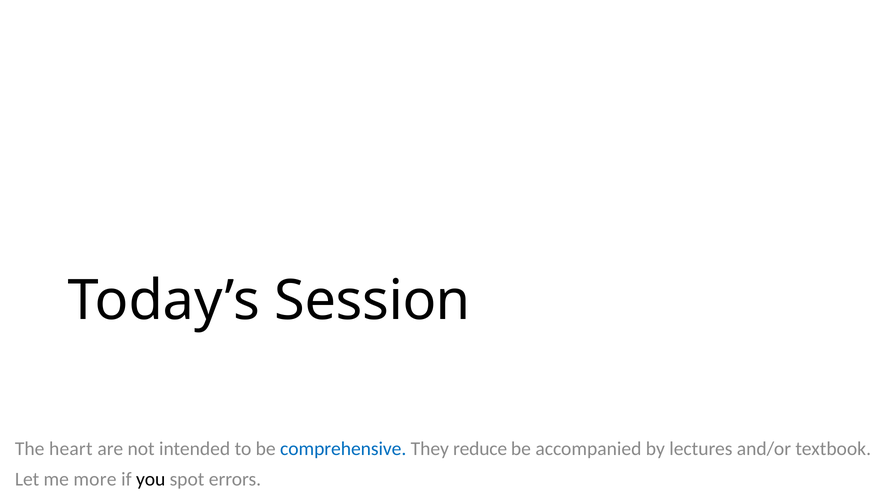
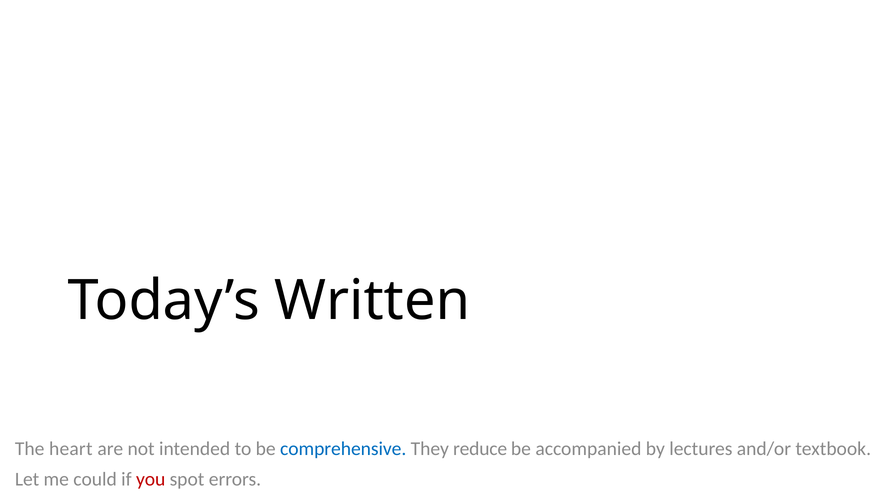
Session: Session -> Written (372, 301)
more: more -> could (95, 479)
you colour: black -> red (151, 479)
